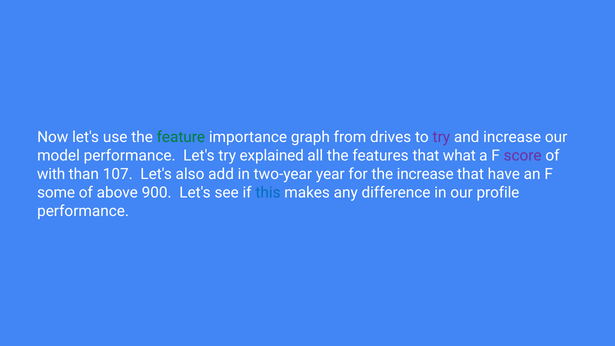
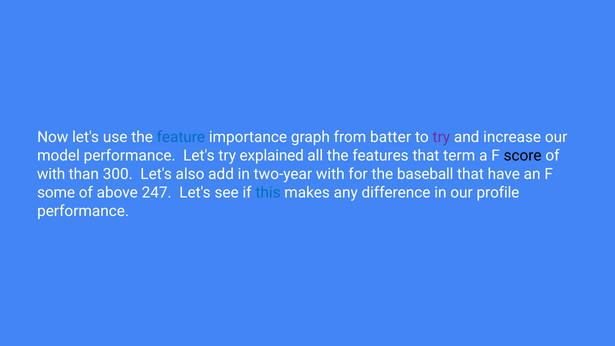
feature colour: green -> blue (181, 137)
drives: drives -> batter (391, 137)
what: what -> term (459, 156)
score colour: purple -> black (523, 156)
107: 107 -> 300 (118, 174)
two-year year: year -> with (330, 174)
the increase: increase -> baseball (425, 174)
900: 900 -> 247 (157, 192)
